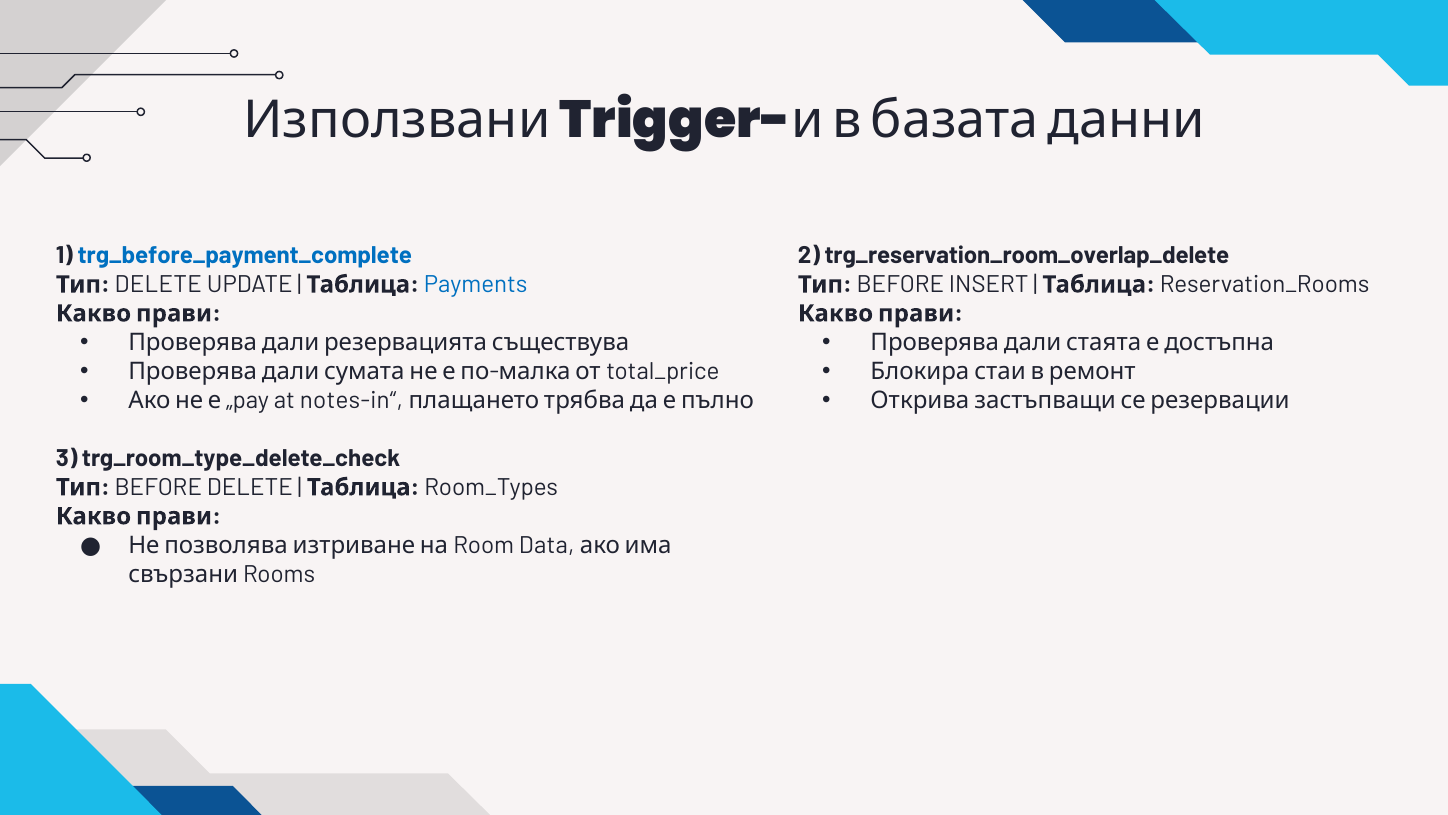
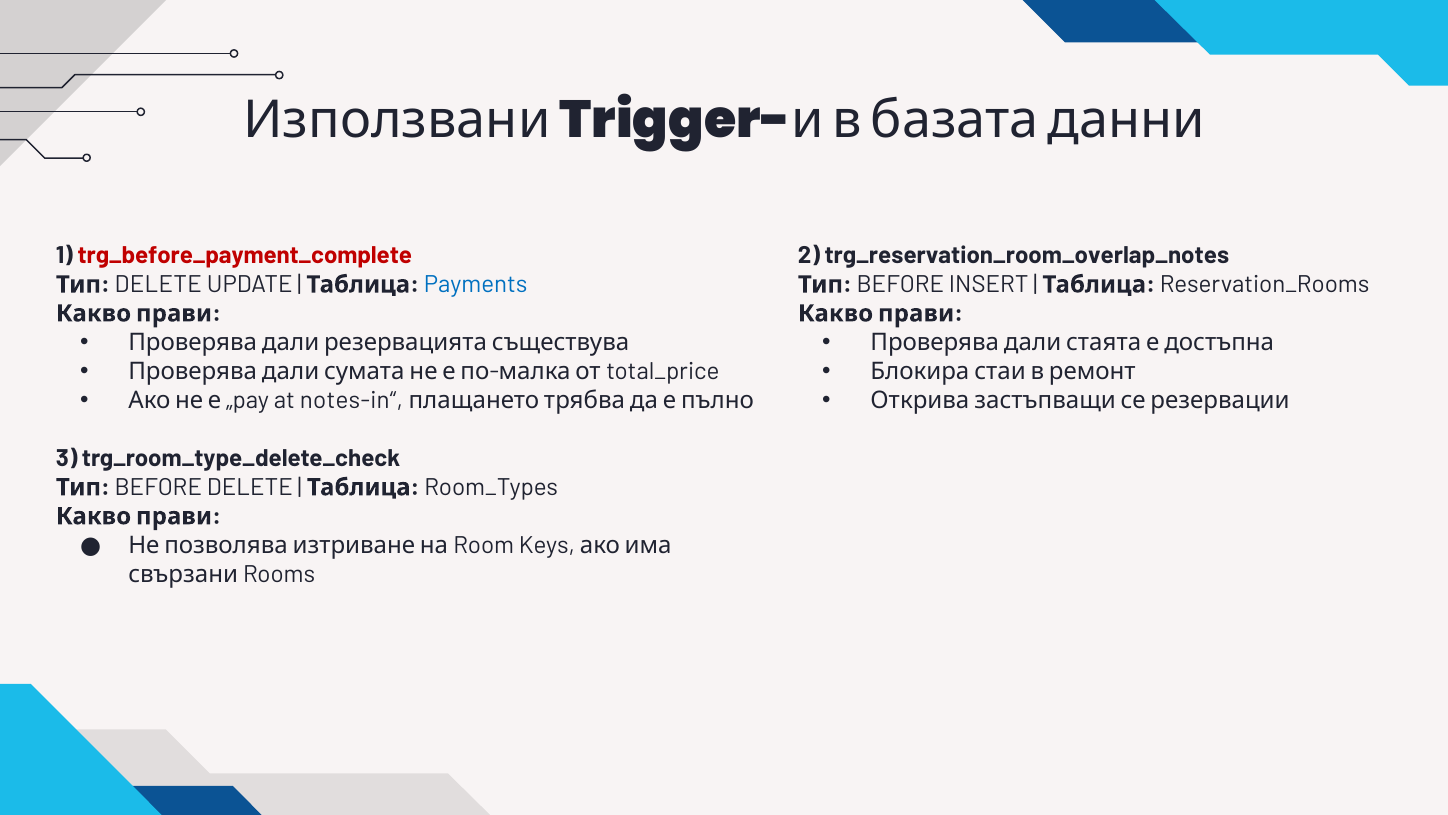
trg_before_payment_complete colour: blue -> red (245, 255)
trg_reservation_room_overlap_delete: trg_reservation_room_overlap_delete -> trg_reservation_room_overlap_notes (1027, 255)
Data: Data -> Keys (547, 545)
